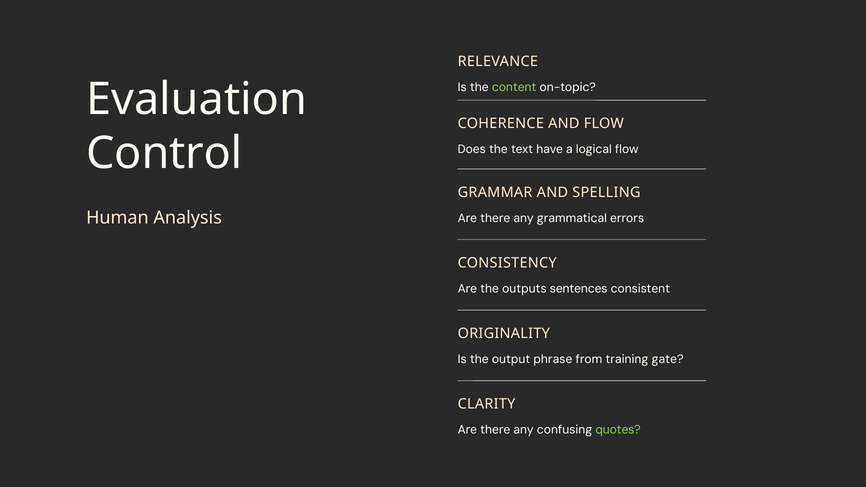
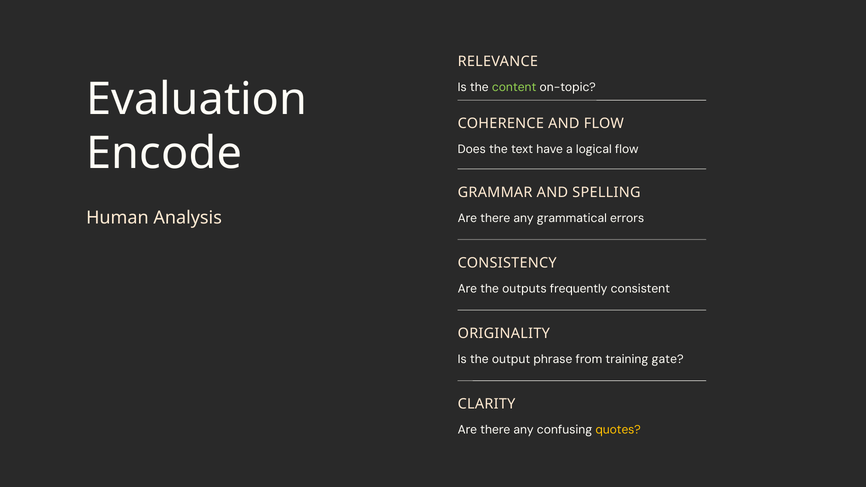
Control: Control -> Encode (164, 154)
sentences: sentences -> frequently (579, 289)
quotes colour: light green -> yellow (618, 430)
